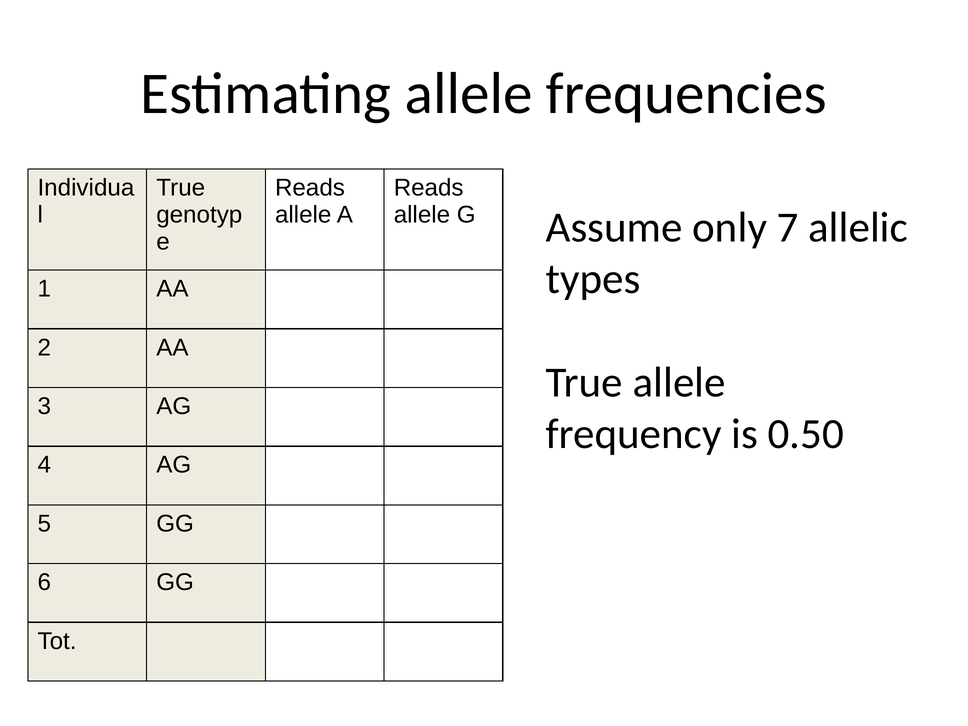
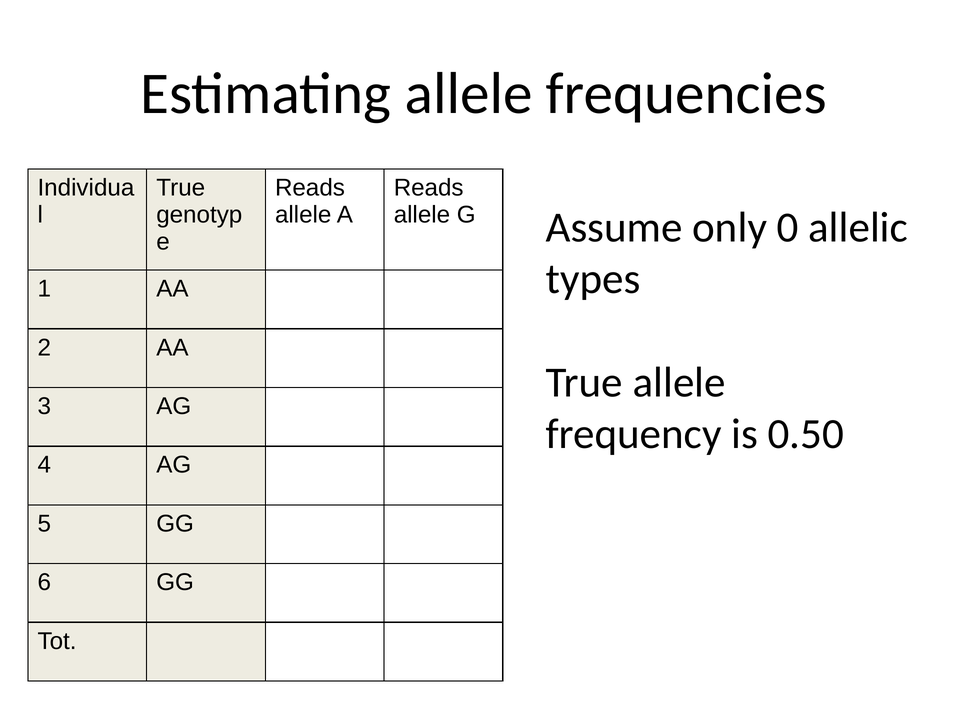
7: 7 -> 0 (788, 227)
